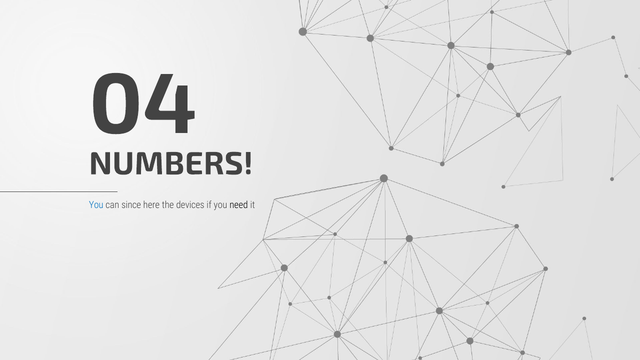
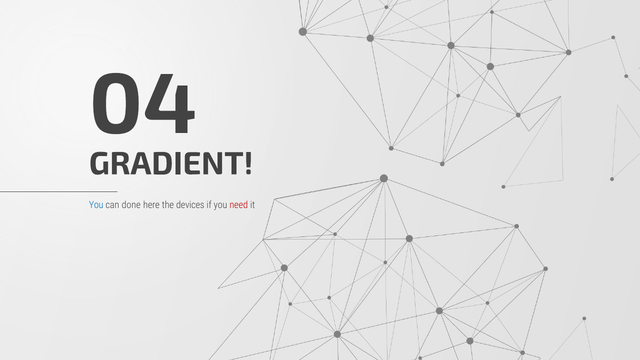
NUMBERS: NUMBERS -> GRADIENT (171, 164)
since: since -> done (131, 205)
need colour: black -> red (239, 205)
